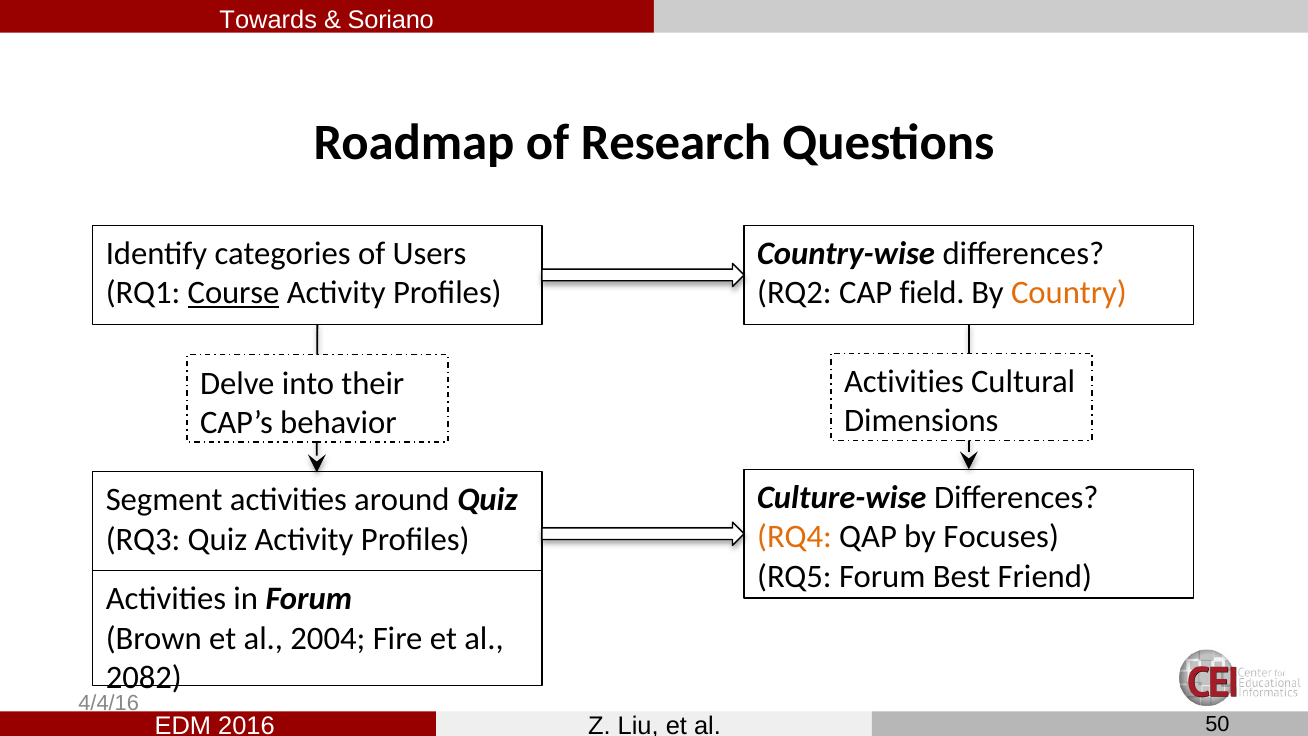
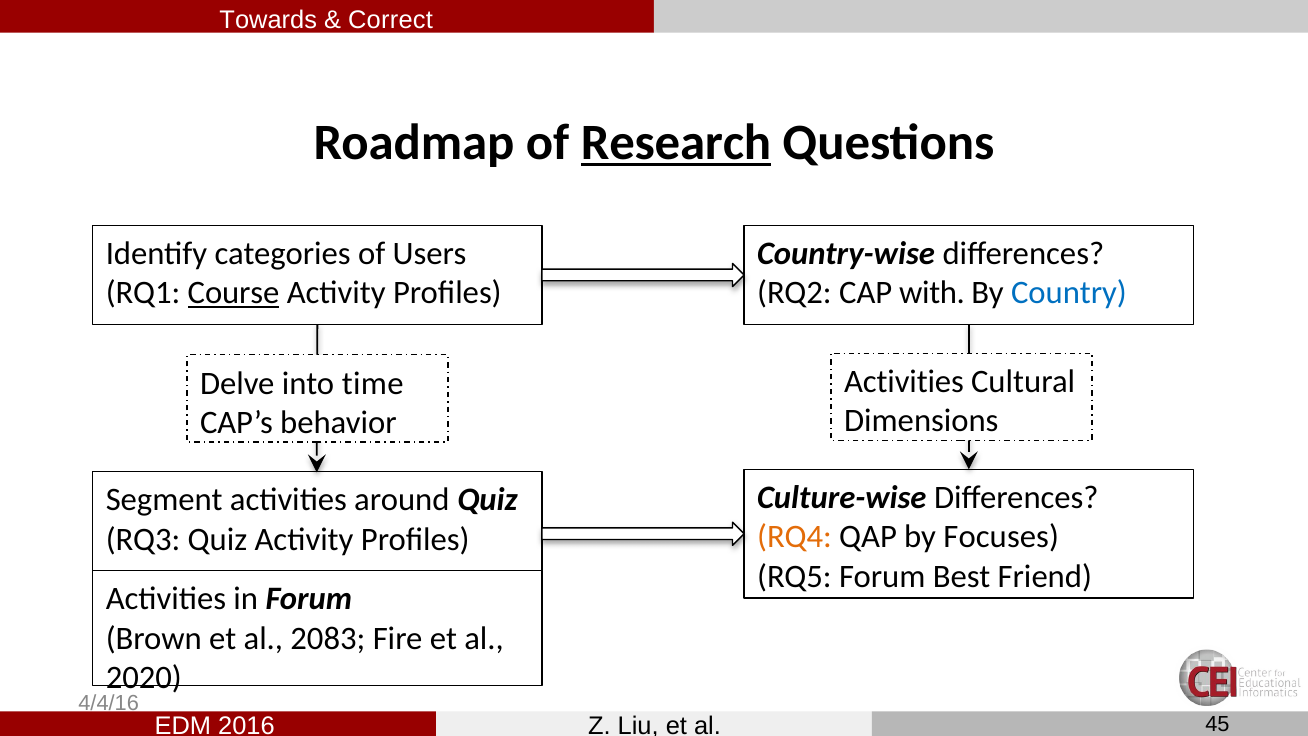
Soriano: Soriano -> Correct (391, 20)
Research underline: none -> present (676, 143)
field: field -> with (932, 293)
Country colour: orange -> blue (1069, 293)
their: their -> time (373, 383)
2004: 2004 -> 2083 (328, 638)
2082: 2082 -> 2020 (144, 677)
50: 50 -> 45 (1217, 724)
